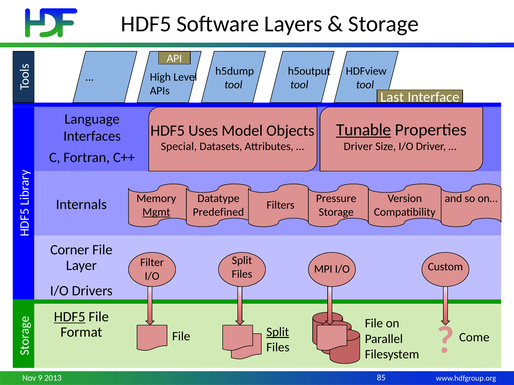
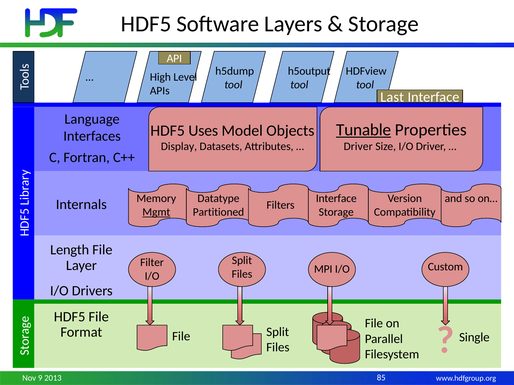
Special: Special -> Display (179, 147)
Pressure: Pressure -> Interface (336, 199)
Predefined: Predefined -> Partitioned (218, 212)
Corner: Corner -> Length (70, 250)
HDF5 underline: present -> none (70, 317)
Split underline: present -> none (278, 332)
Come: Come -> Single (474, 338)
